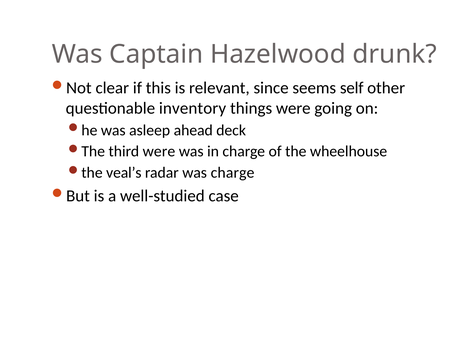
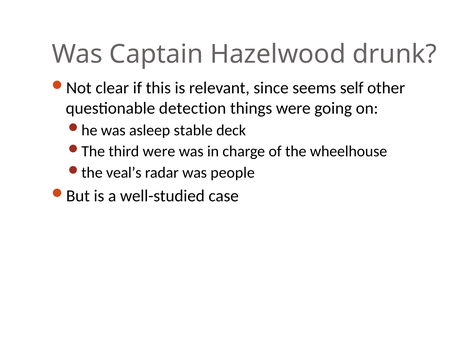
inventory: inventory -> detection (193, 108)
ahead: ahead -> stable (193, 130)
was charge: charge -> people (233, 173)
